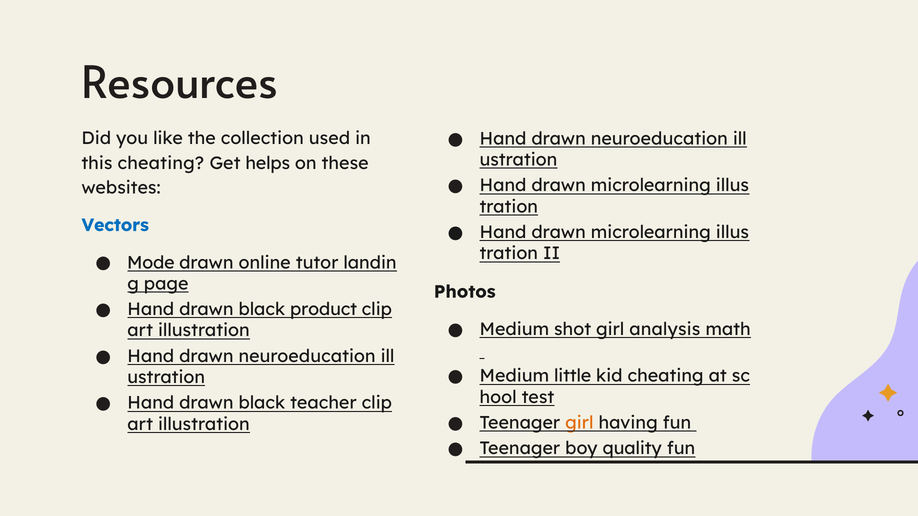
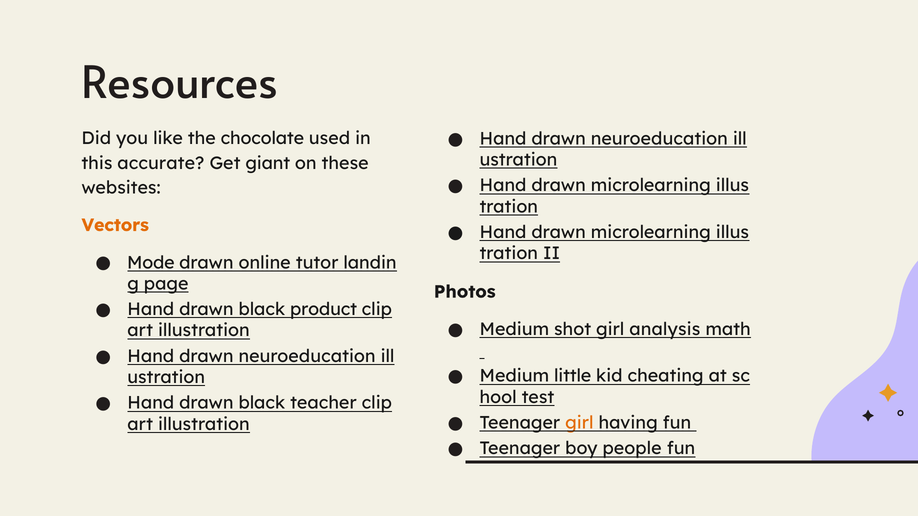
collection: collection -> chocolate (262, 139)
this cheating: cheating -> accurate (161, 163)
helps: helps -> giant (268, 163)
Vectors colour: blue -> orange (115, 225)
quality: quality -> people (632, 449)
